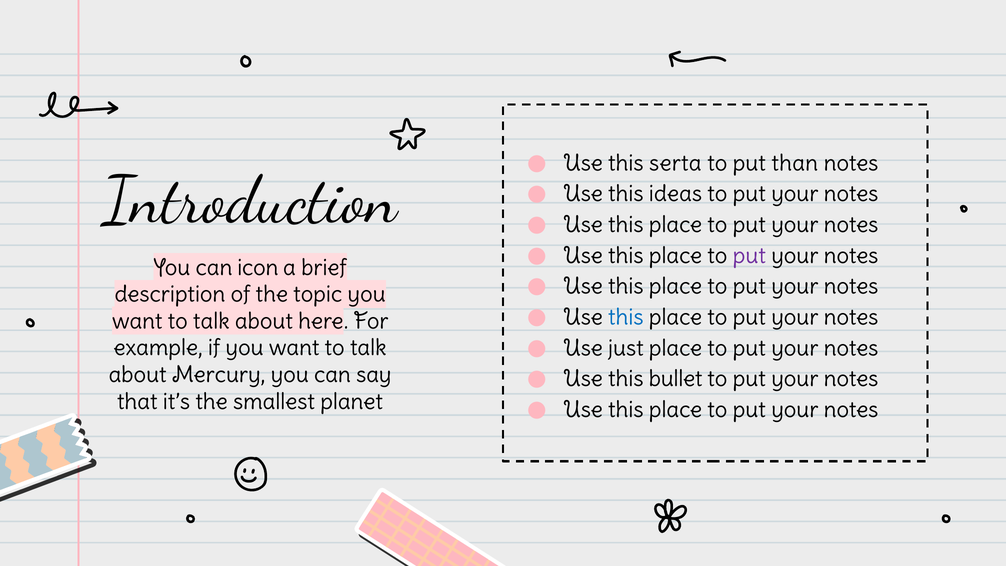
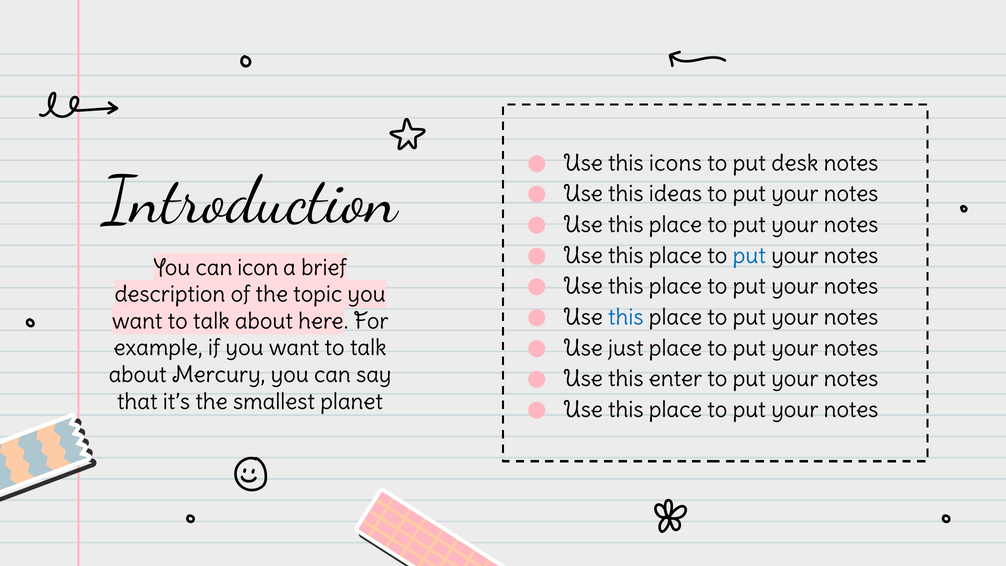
serta: serta -> icons (675, 163)
than: than -> desk (795, 163)
put colour: purple -> blue (749, 256)
bullet: bullet -> enter (676, 379)
